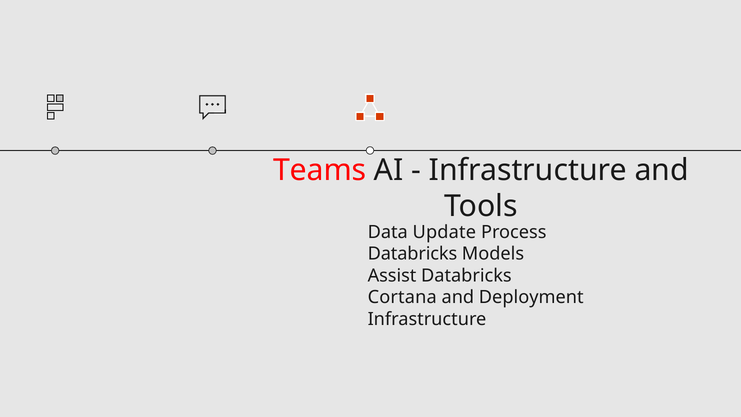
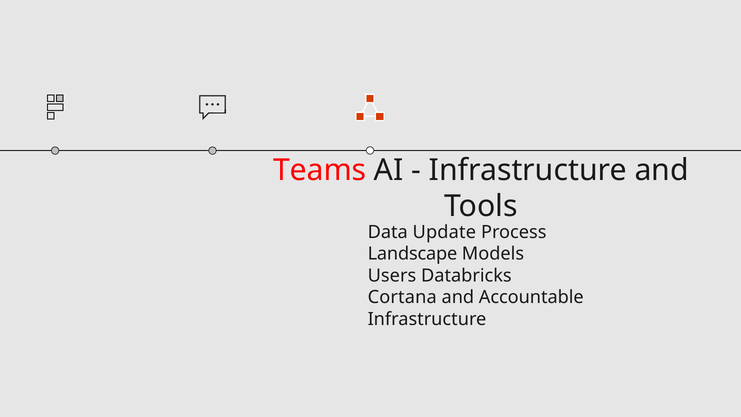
Databricks: Databricks -> Landscape (412, 254)
Assist: Assist -> Users (392, 275)
Deployment: Deployment -> Accountable (531, 297)
